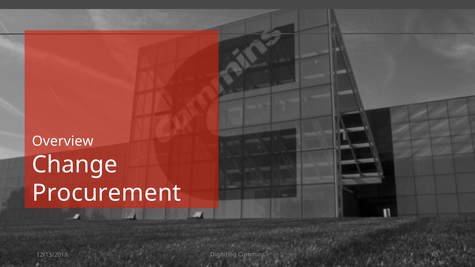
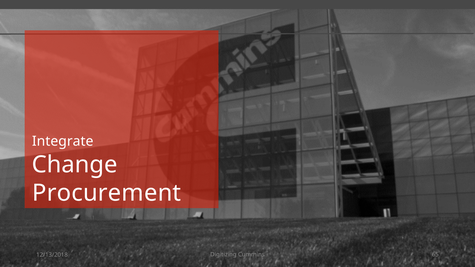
Overview: Overview -> Integrate (63, 141)
